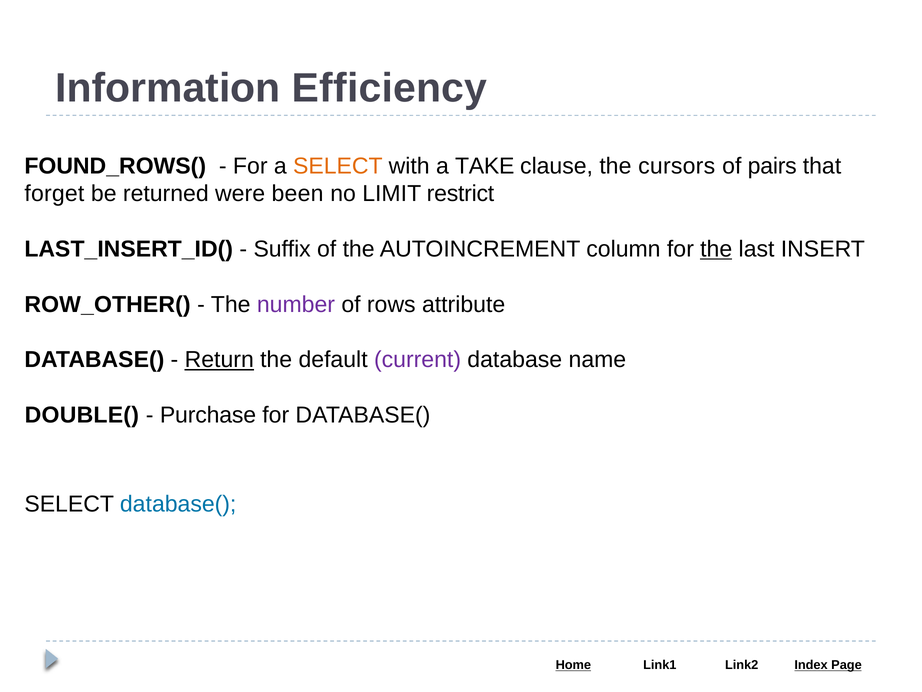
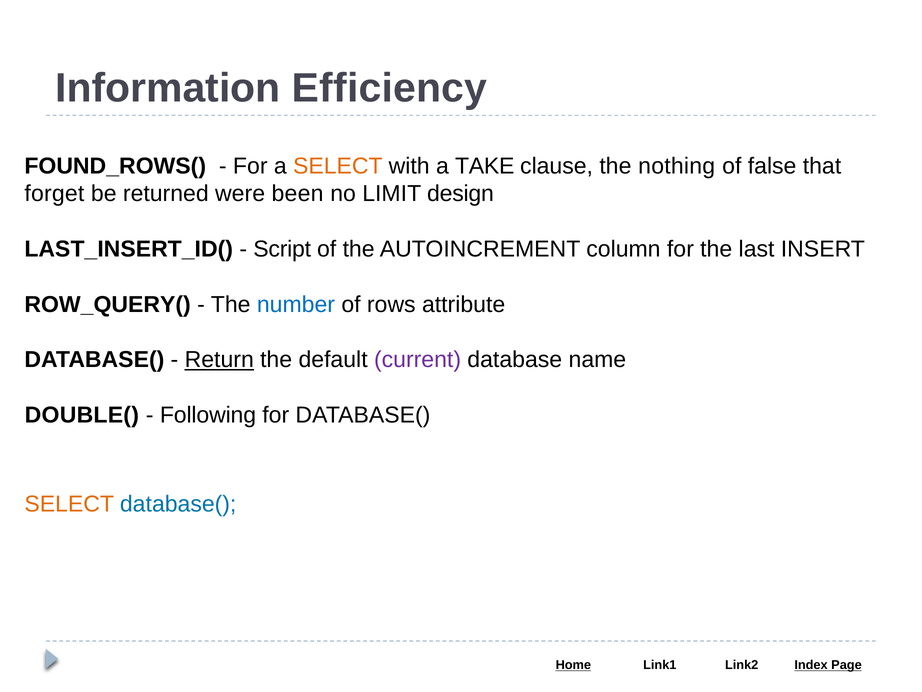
cursors: cursors -> nothing (677, 166)
pairs: pairs -> false (772, 166)
restrict: restrict -> design (460, 194)
Suffix: Suffix -> Script (282, 249)
the underline: present -> none (716, 249)
ROW_OTHER(: ROW_OTHER( -> ROW_QUERY( (108, 304)
number colour: purple -> blue (296, 304)
Purchase: Purchase -> Following (208, 415)
SELECT colour: black -> orange (69, 504)
